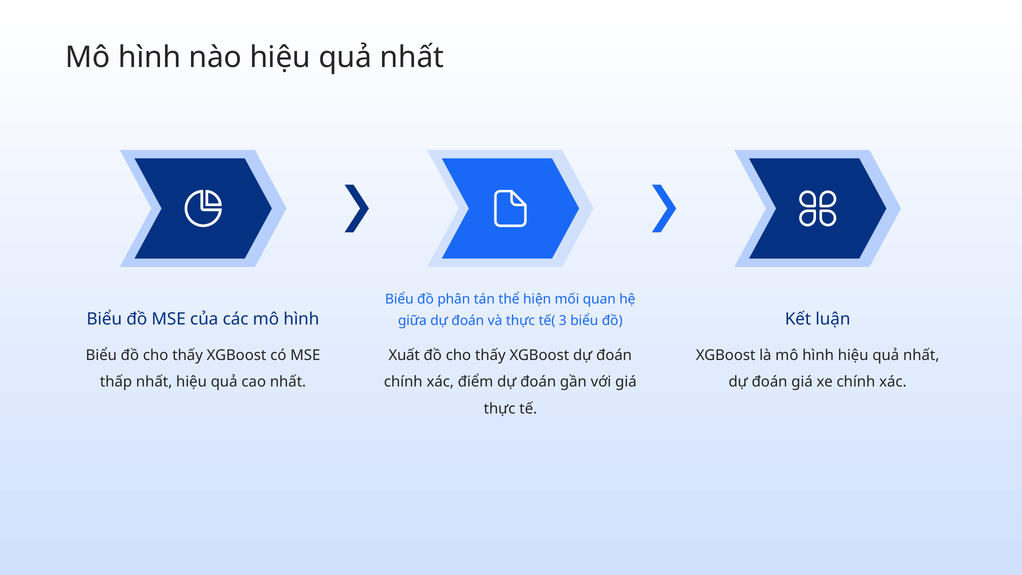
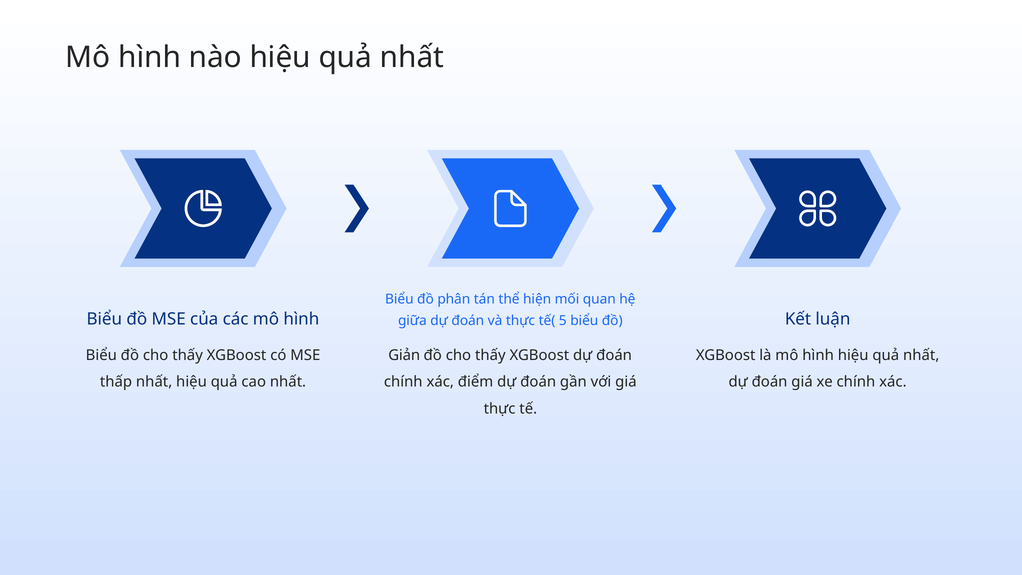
3: 3 -> 5 (563, 321)
Xuất: Xuất -> Giản (404, 355)
